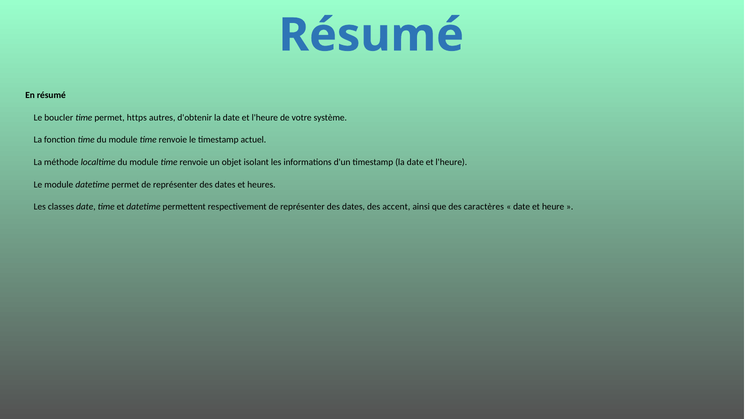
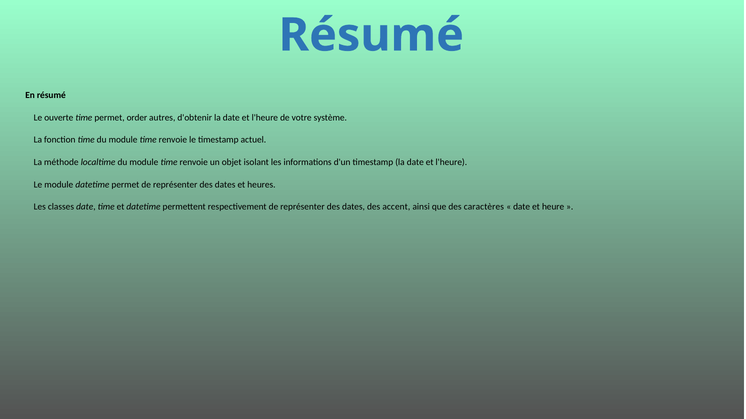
boucler: boucler -> ouverte (59, 118)
https: https -> order (137, 118)
